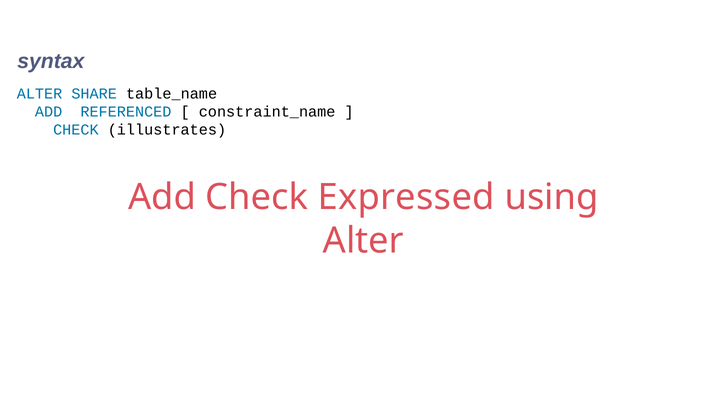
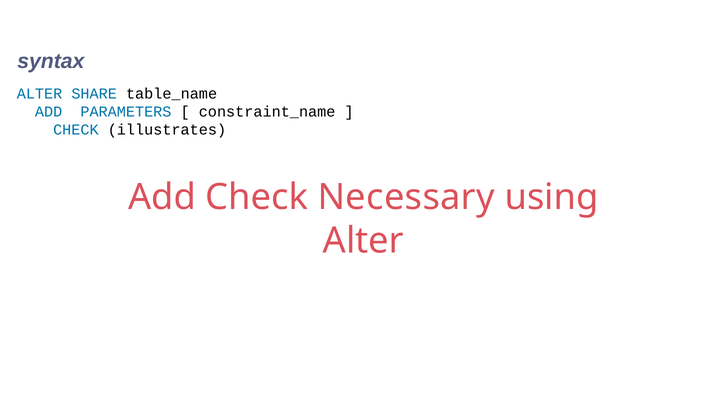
REFERENCED: REFERENCED -> PARAMETERS (126, 112)
Expressed: Expressed -> Necessary (406, 197)
